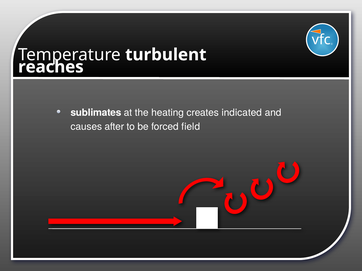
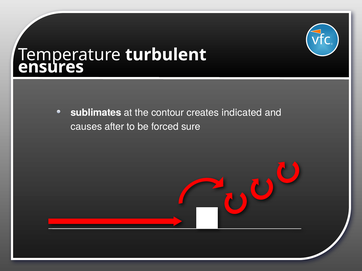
reaches: reaches -> ensures (51, 67)
heating: heating -> contour (168, 113)
field: field -> sure (191, 127)
